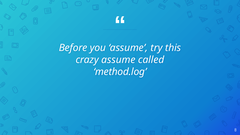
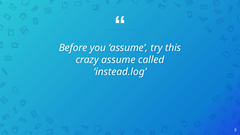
method.log: method.log -> instead.log (120, 72)
